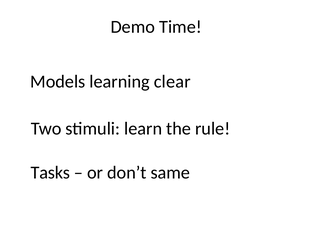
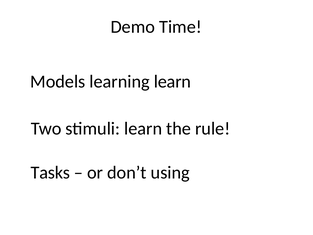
learning clear: clear -> learn (172, 82)
same: same -> using (170, 172)
